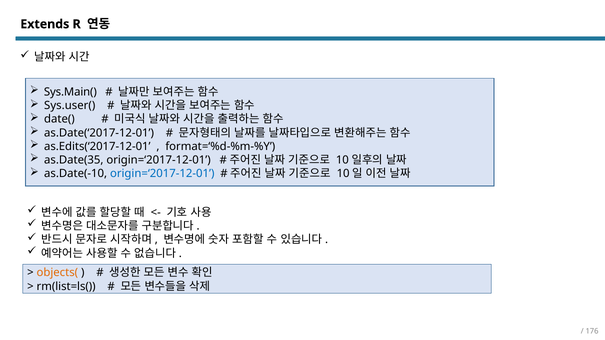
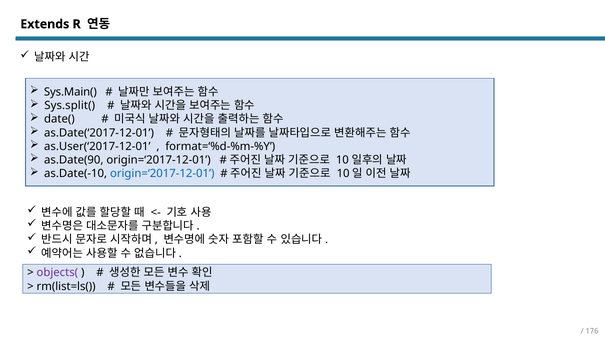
Sys.user(: Sys.user( -> Sys.split( (70, 106)
as.Edits(‘2017-12-01: as.Edits(‘2017-12-01 -> as.User(‘2017-12-01 (97, 147)
as.Date(35: as.Date(35 -> as.Date(90 (74, 160)
objects( colour: orange -> purple (57, 273)
